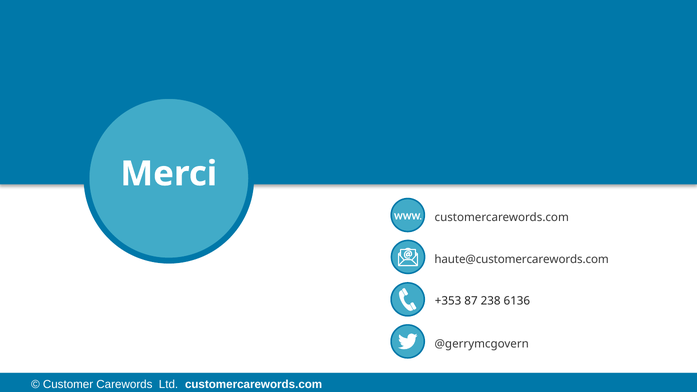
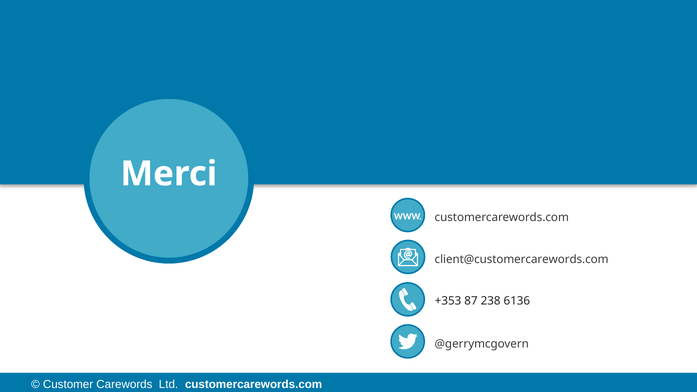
haute@customercarewords.com: haute@customercarewords.com -> client@customercarewords.com (522, 260)
